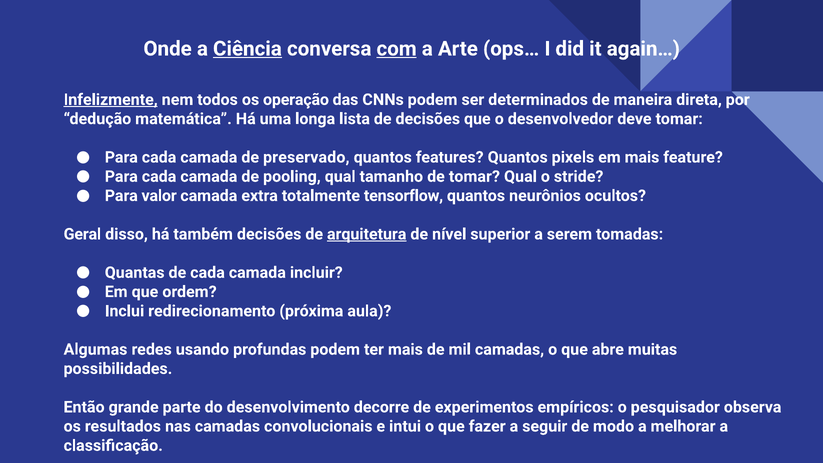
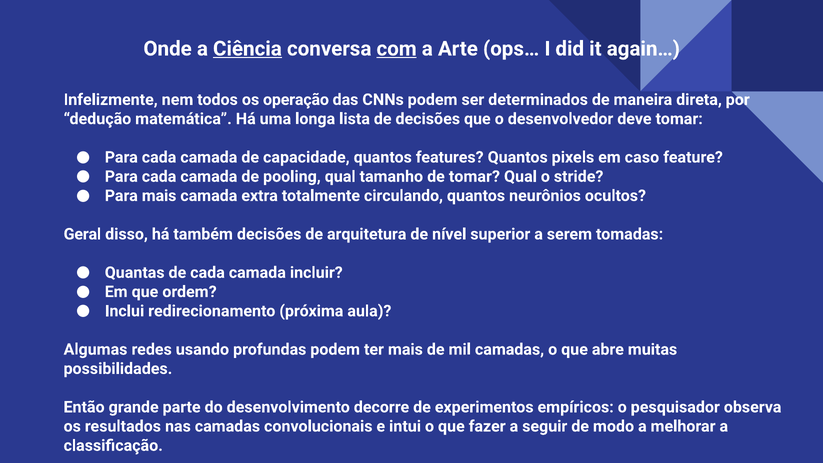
Infelizmente underline: present -> none (111, 100)
preservado: preservado -> capacidade (306, 157)
em mais: mais -> caso (642, 157)
Para valor: valor -> mais (159, 196)
tensorflow: tensorflow -> circulando (403, 196)
arquitetura underline: present -> none (367, 234)
